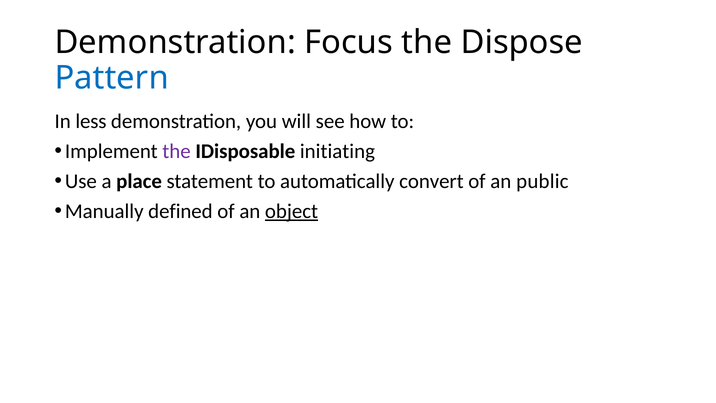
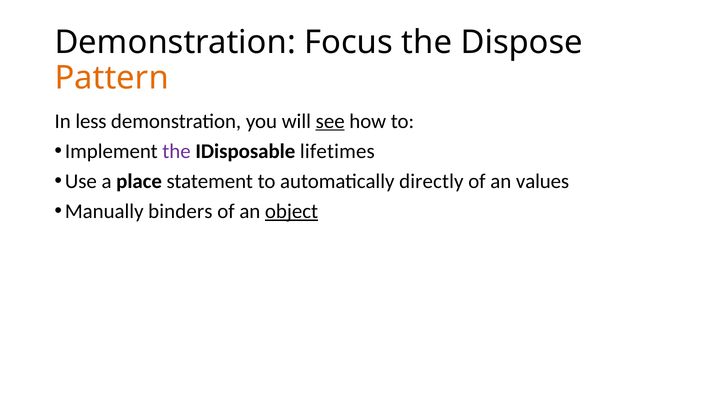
Pattern colour: blue -> orange (112, 78)
see underline: none -> present (330, 121)
initiating: initiating -> lifetimes (337, 151)
convert: convert -> directly (431, 181)
public: public -> values (543, 181)
defined: defined -> binders (180, 211)
